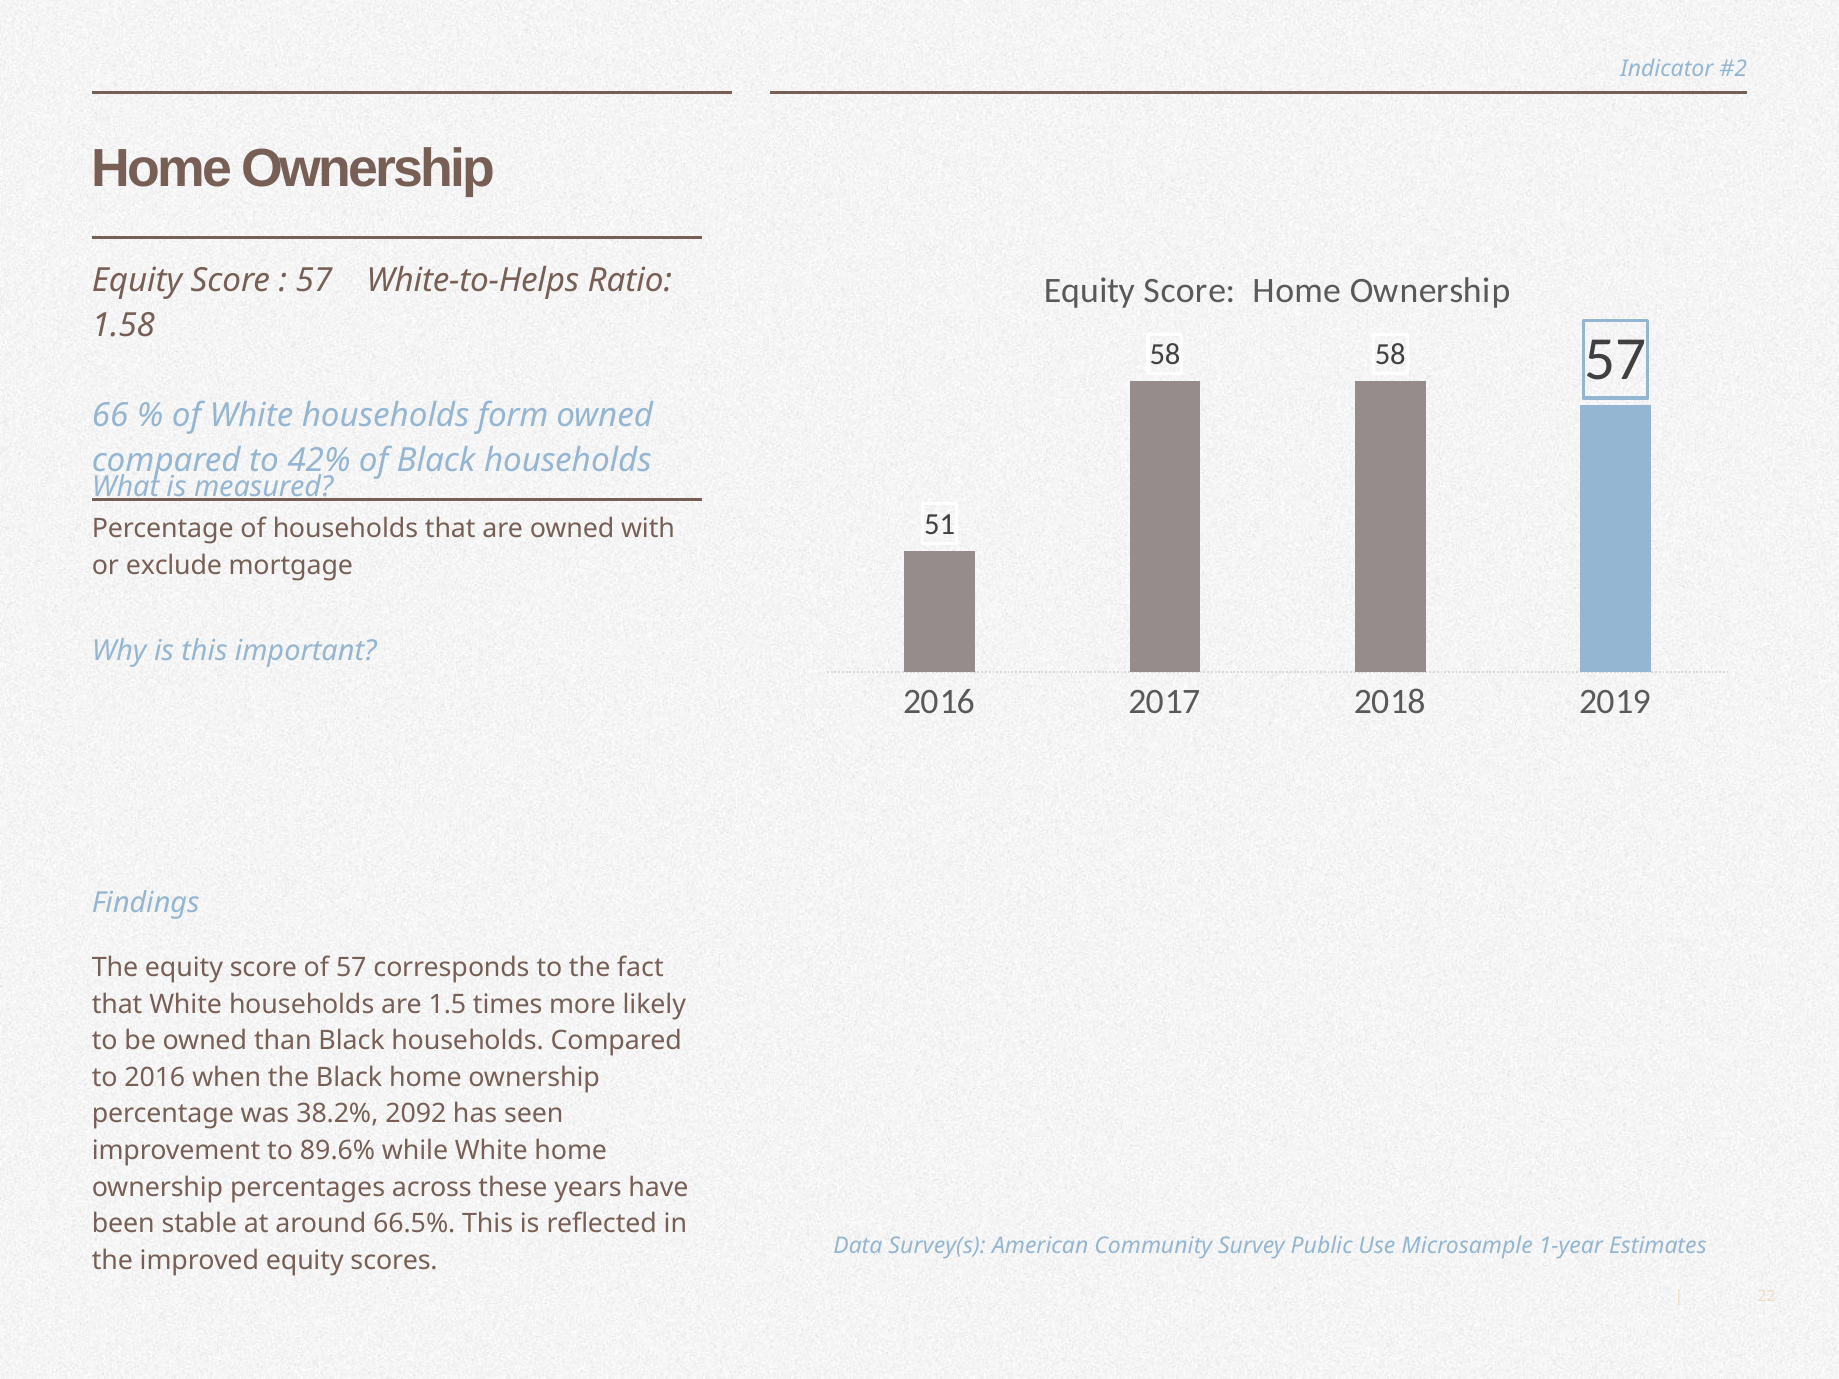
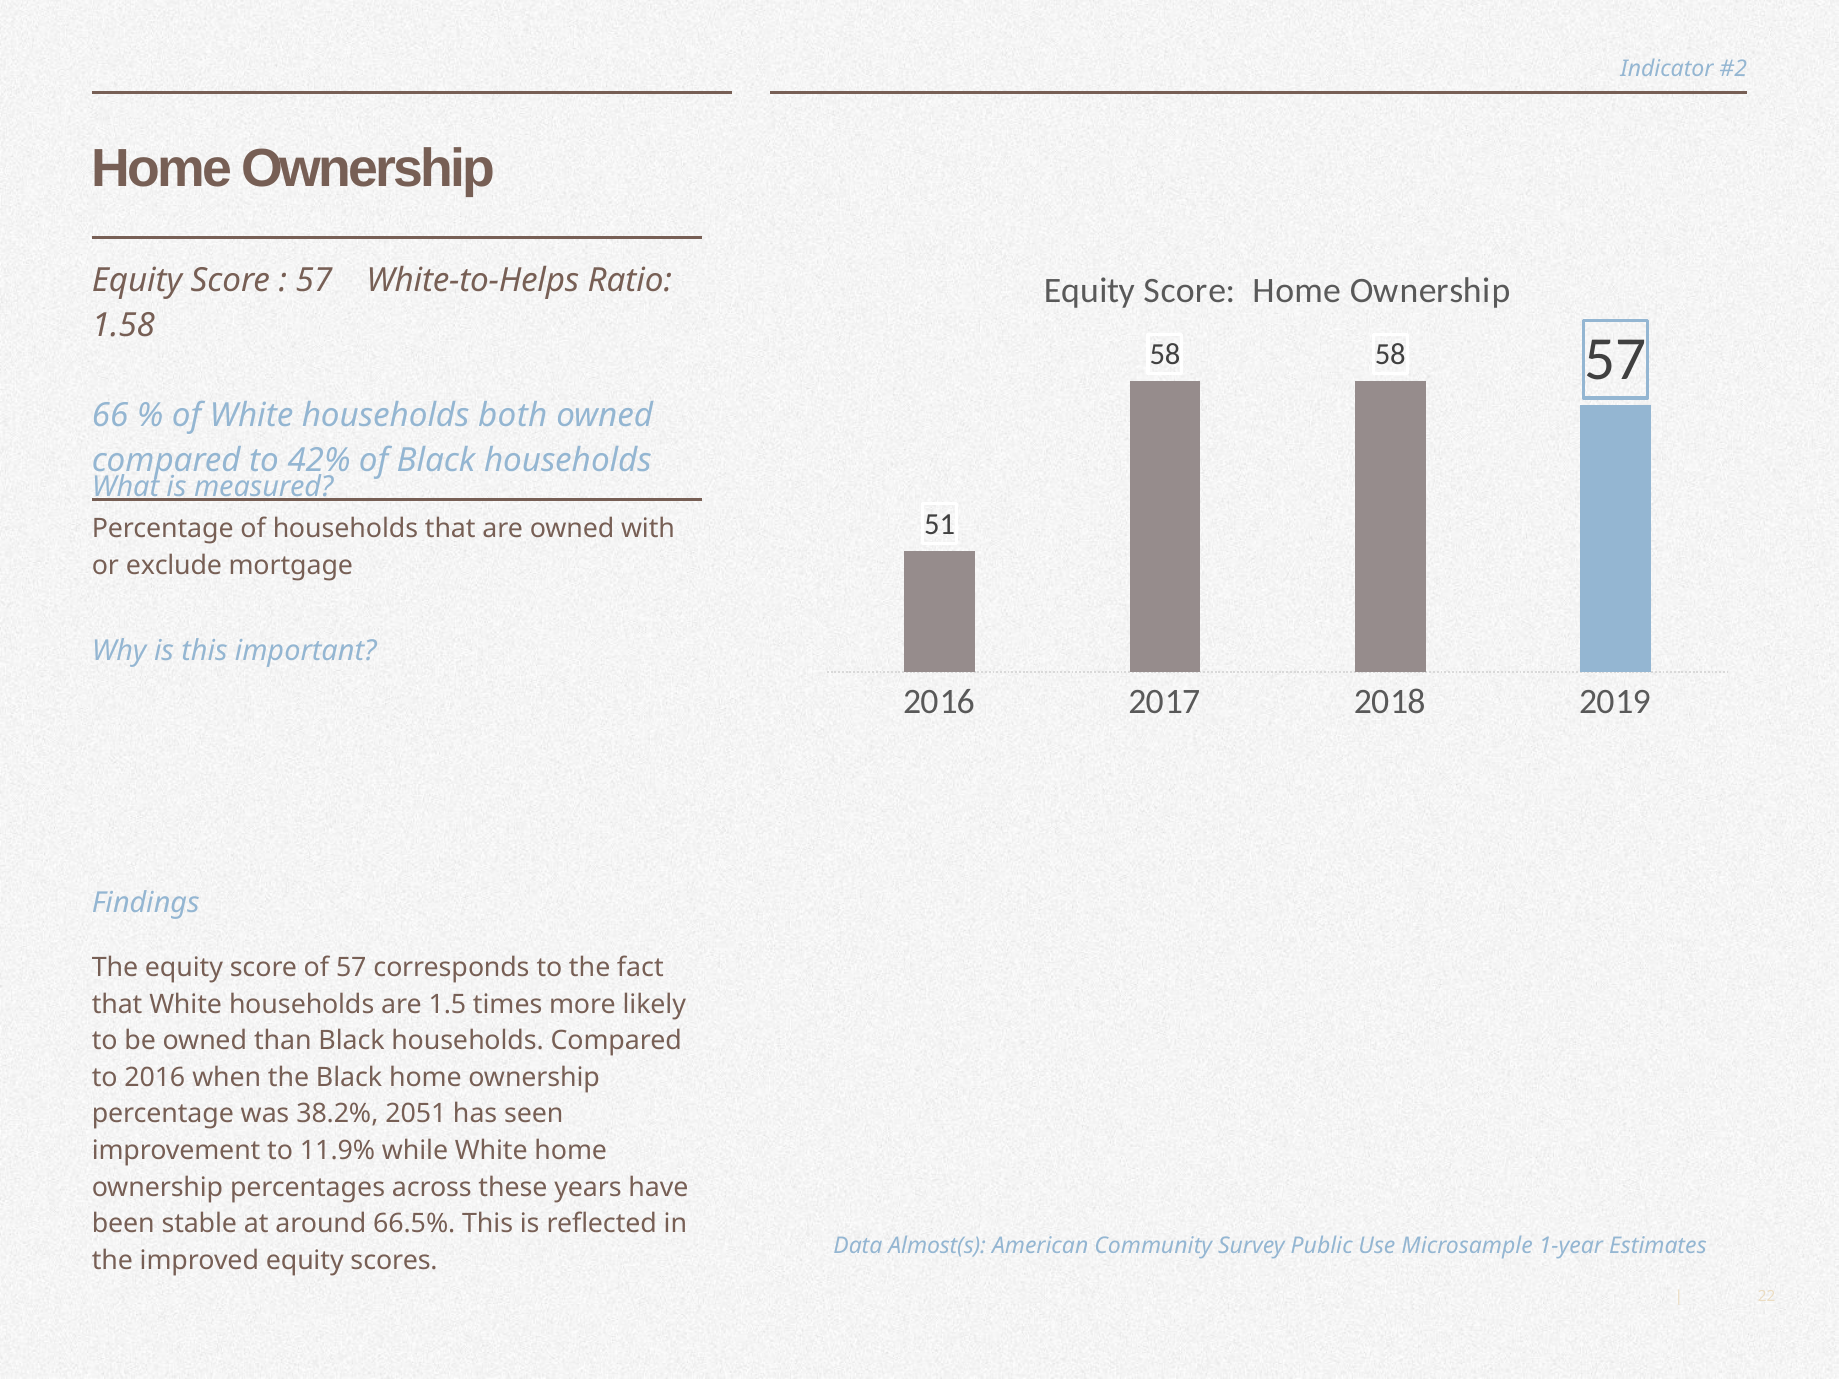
form: form -> both (513, 415)
2092: 2092 -> 2051 (416, 1114)
89.6%: 89.6% -> 11.9% (338, 1151)
Survey(s: Survey(s -> Almost(s (937, 1246)
